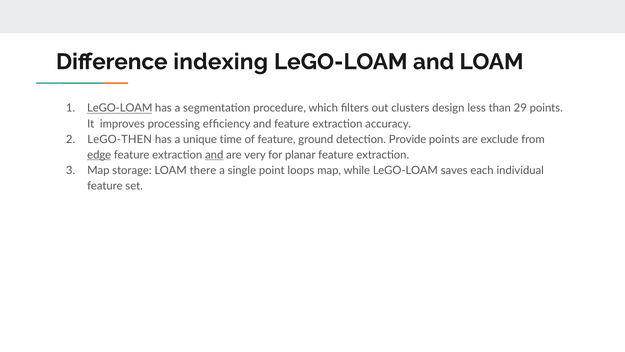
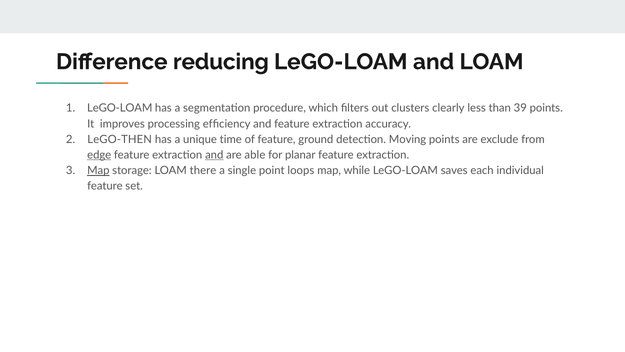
indexing: indexing -> reducing (221, 62)
LeGO-LOAM underline: present -> none (120, 108)
design: design -> clearly (448, 108)
29: 29 -> 39 (520, 108)
Provide: Provide -> Moving (408, 139)
very: very -> able (255, 155)
Map underline: none -> present (98, 170)
